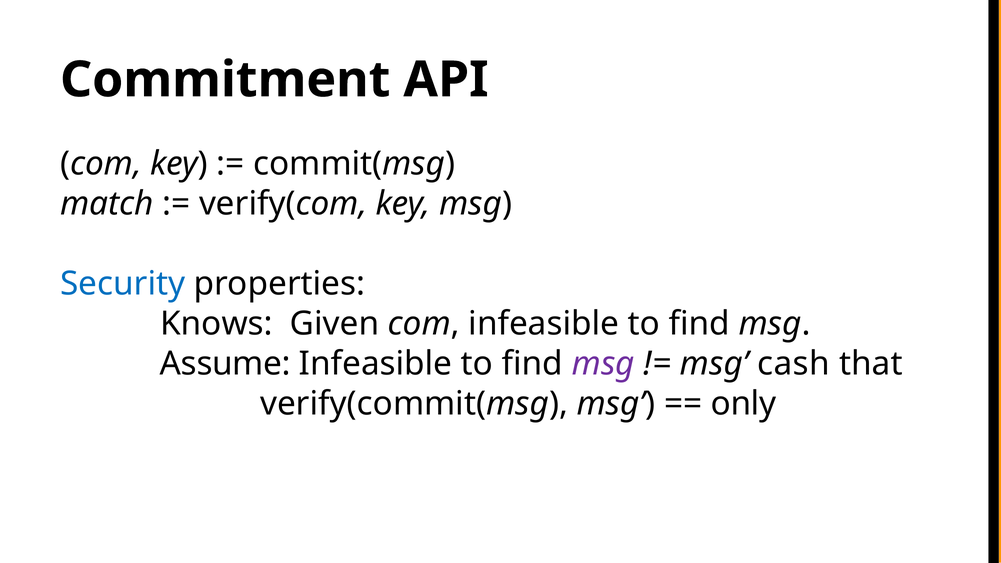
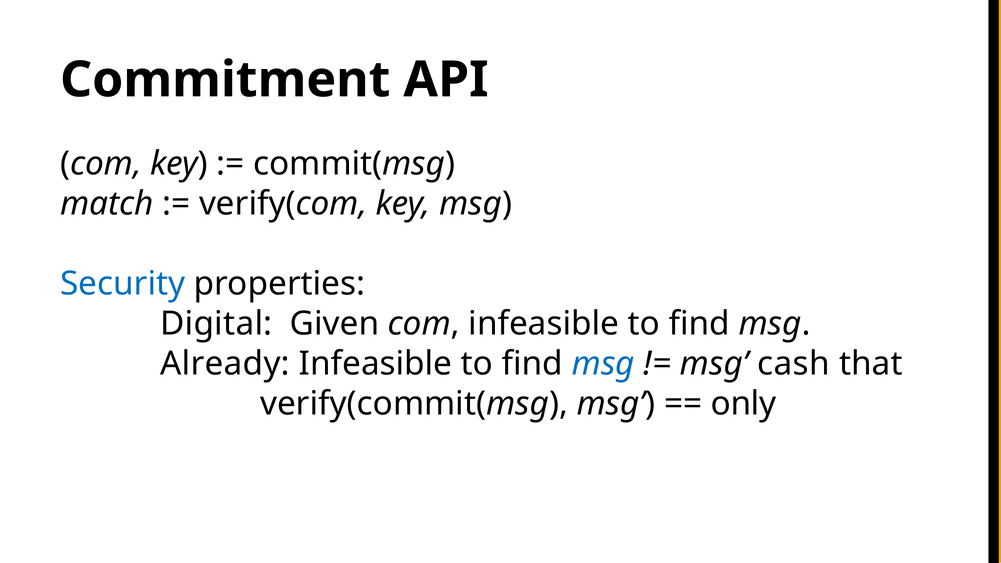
Knows: Knows -> Digital (216, 324)
Assume: Assume -> Already (225, 364)
msg colour: purple -> blue (603, 364)
